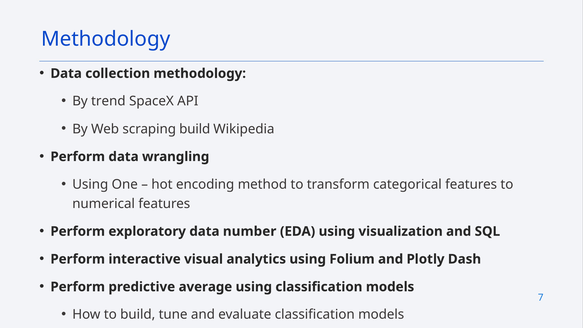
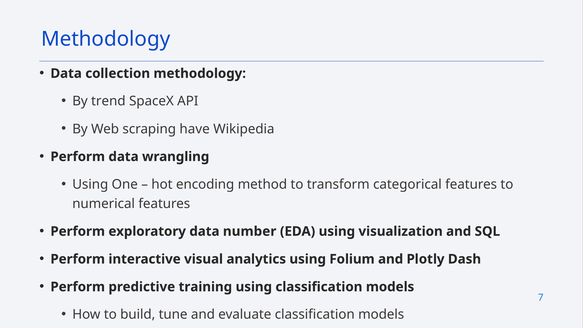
scraping build: build -> have (195, 129)
average: average -> training (205, 287)
